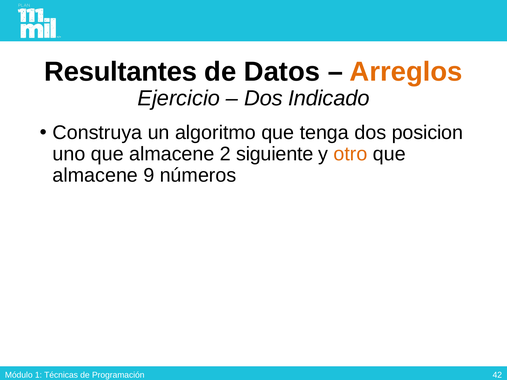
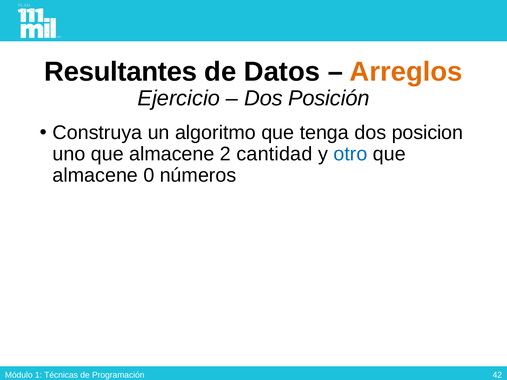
Indicado: Indicado -> Posición (329, 98)
siguiente: siguiente -> cantidad (275, 154)
otro colour: orange -> blue (351, 154)
9: 9 -> 0 (149, 175)
